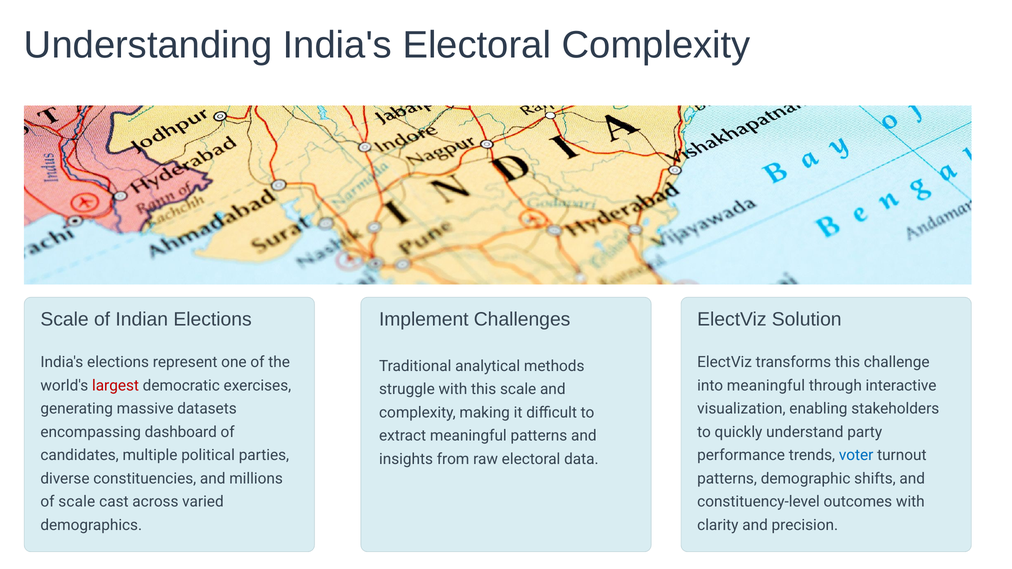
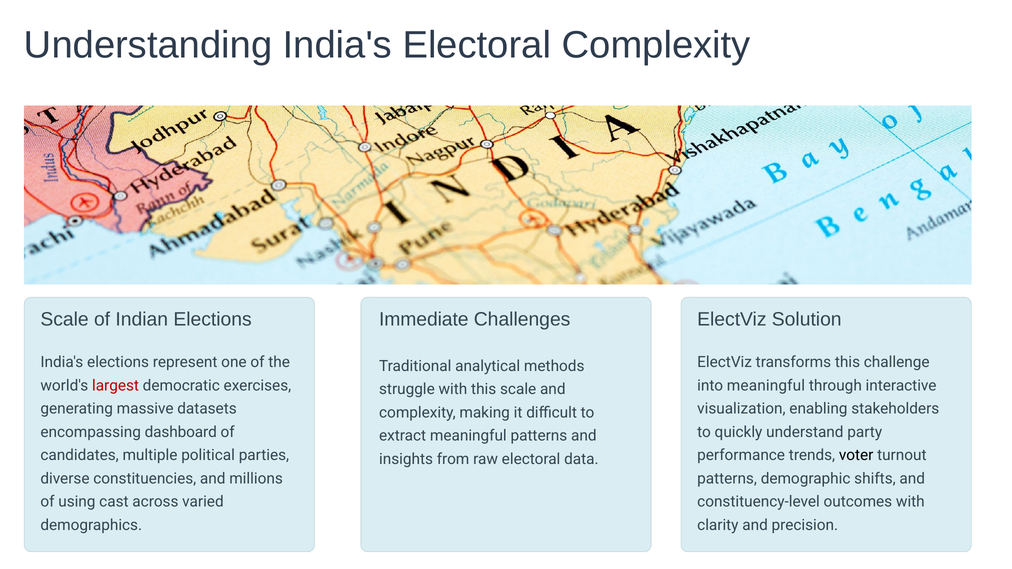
Implement: Implement -> Immediate (424, 319)
voter colour: blue -> black (856, 456)
of scale: scale -> using (77, 502)
